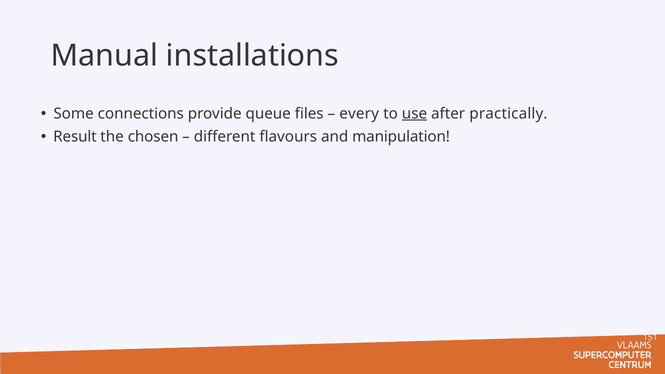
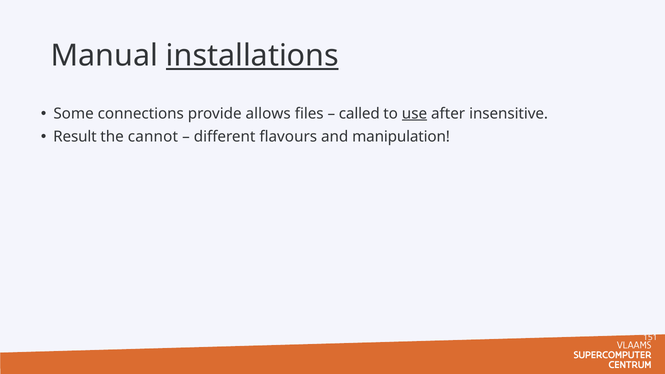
installations underline: none -> present (252, 56)
queue: queue -> allows (268, 114)
every: every -> called (359, 114)
practically: practically -> insensitive (509, 114)
chosen: chosen -> cannot (153, 137)
